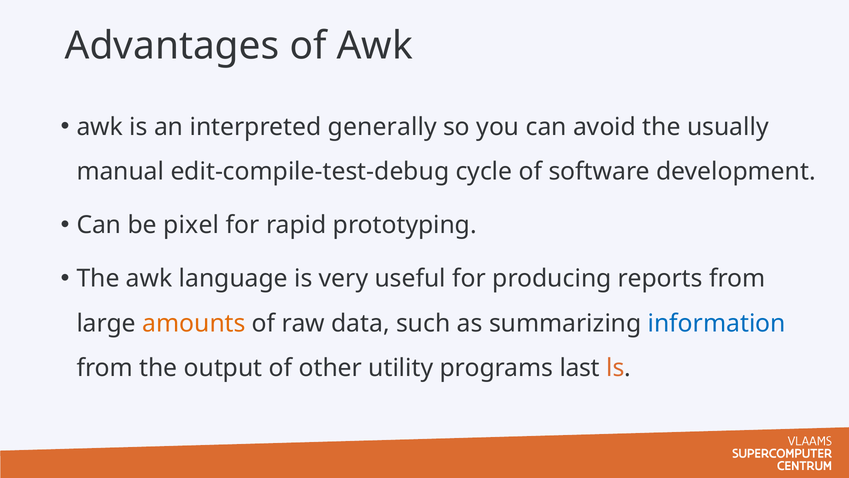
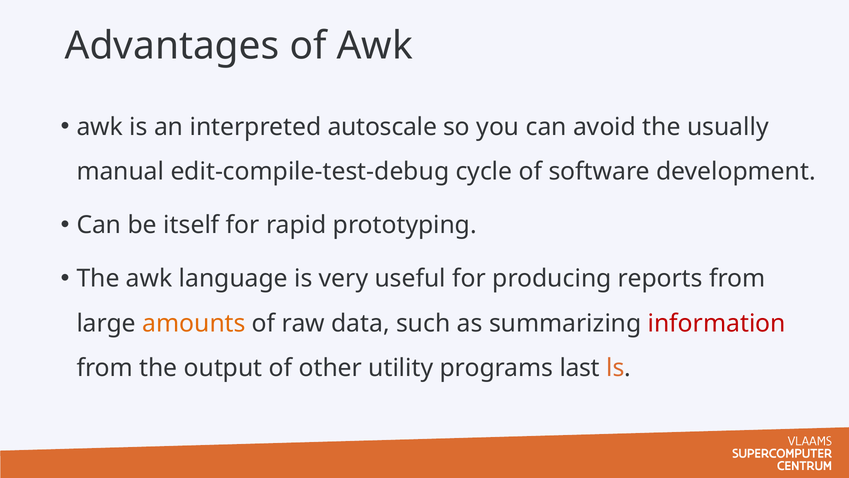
generally: generally -> autoscale (382, 127)
pixel: pixel -> itself (191, 225)
information colour: blue -> red (717, 323)
